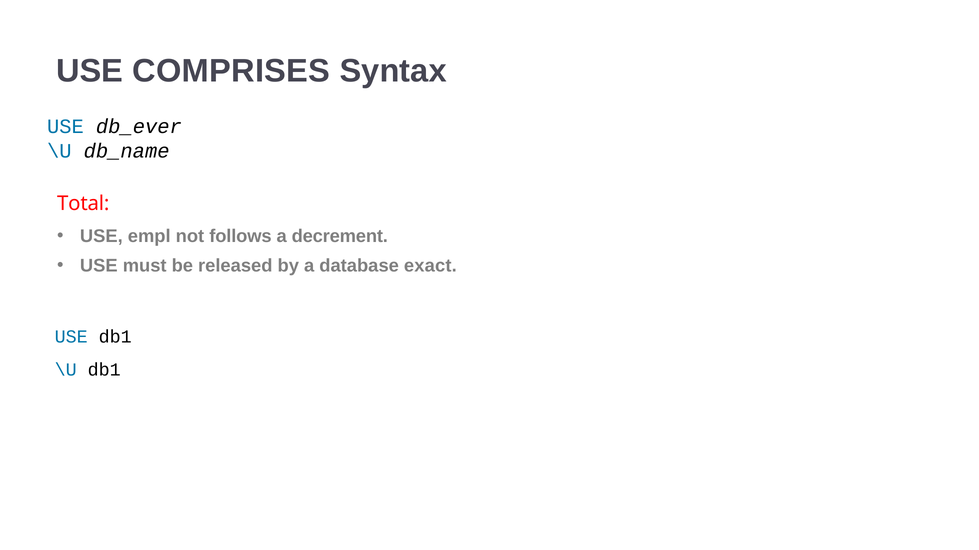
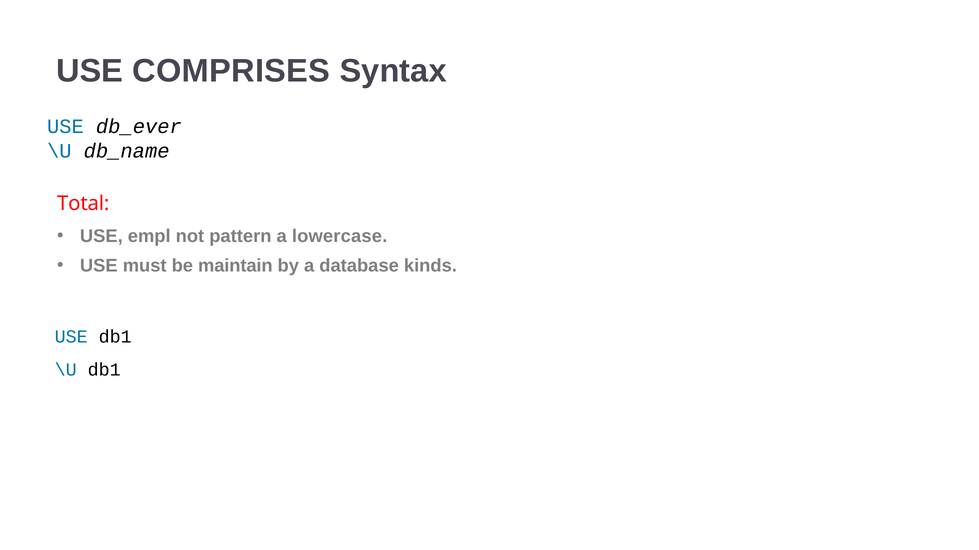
follows: follows -> pattern (240, 237)
decrement: decrement -> lowercase (340, 237)
released: released -> maintain (235, 266)
exact: exact -> kinds (430, 266)
